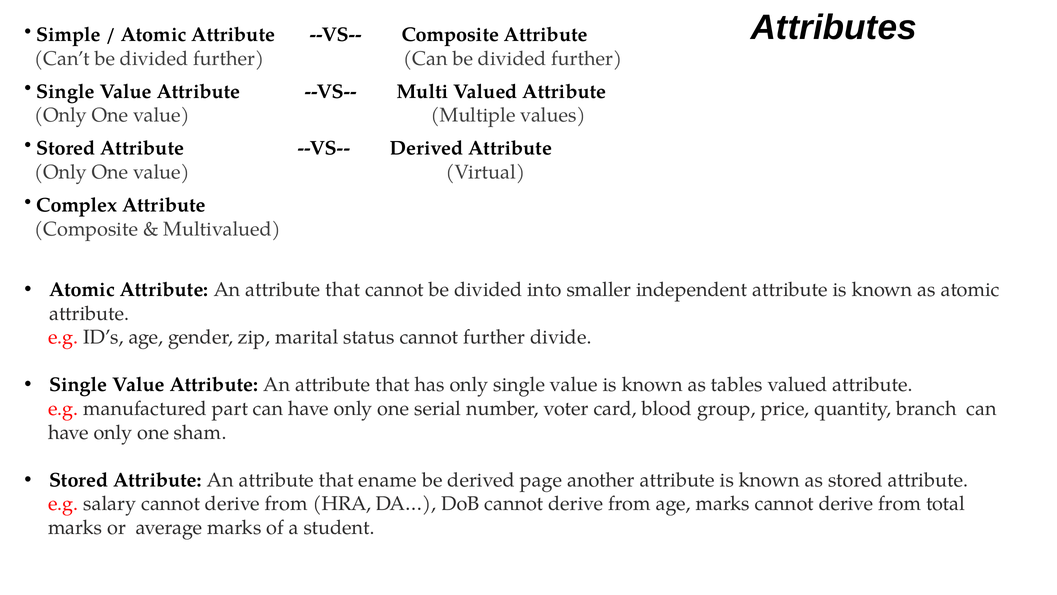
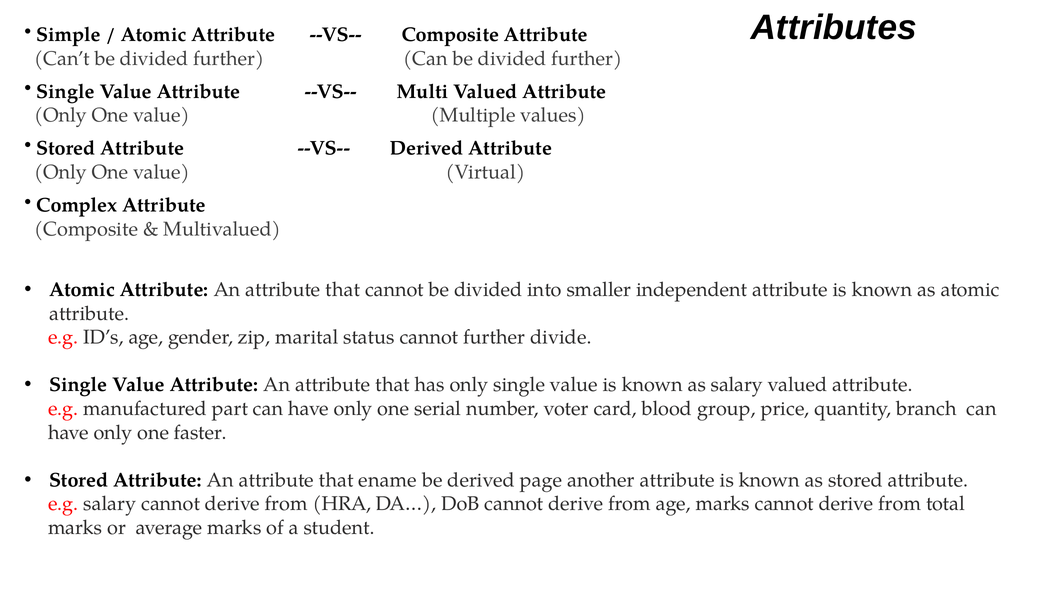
as tables: tables -> salary (737, 385)
sham: sham -> faster (200, 432)
